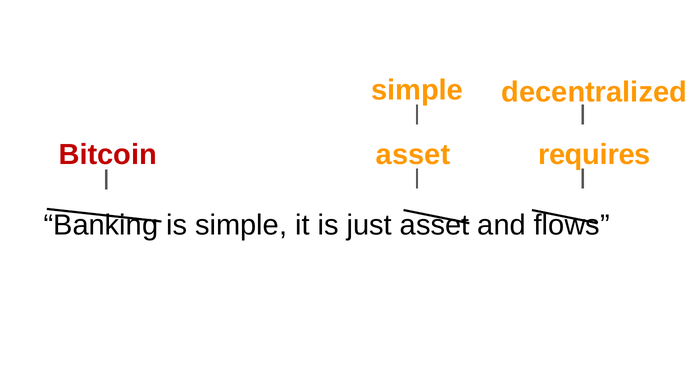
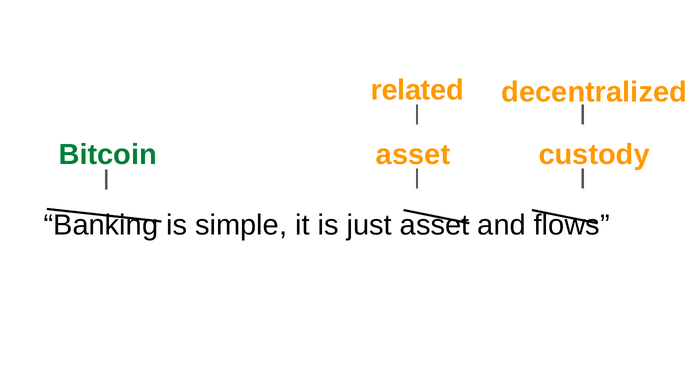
simple: simple -> related (417, 90)
Bitcoin colour: red -> green (108, 155)
requires: requires -> custody (594, 155)
